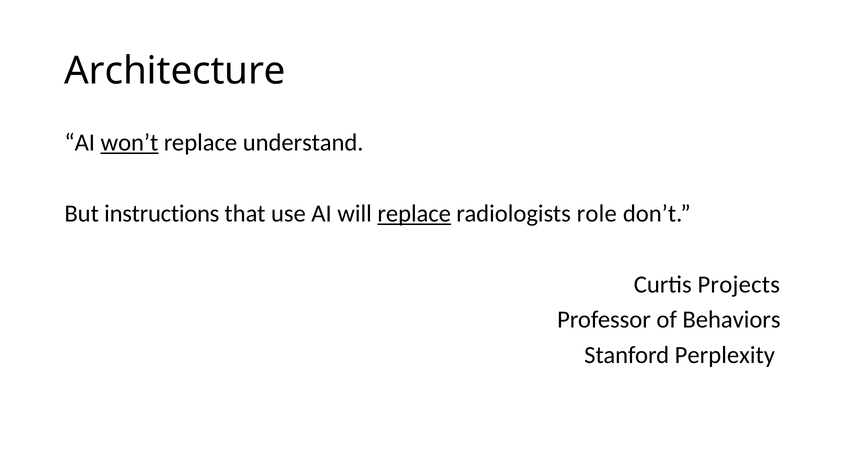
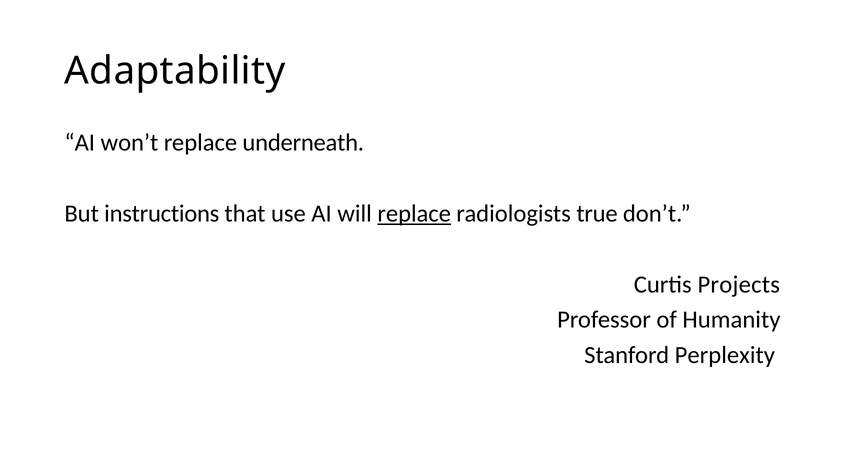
Architecture: Architecture -> Adaptability (175, 71)
won’t underline: present -> none (129, 143)
understand: understand -> underneath (303, 143)
role: role -> true (597, 214)
Behaviors: Behaviors -> Humanity (731, 320)
